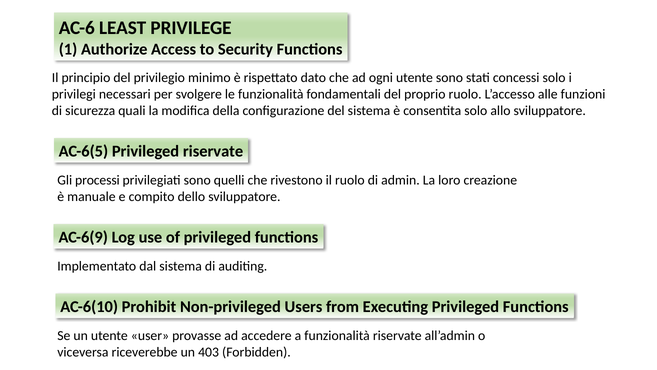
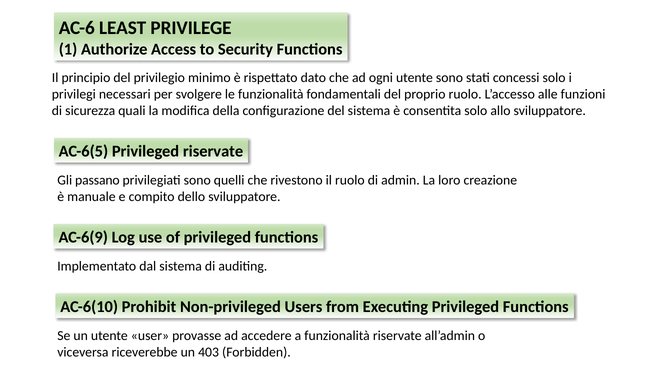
processi: processi -> passano (97, 180)
